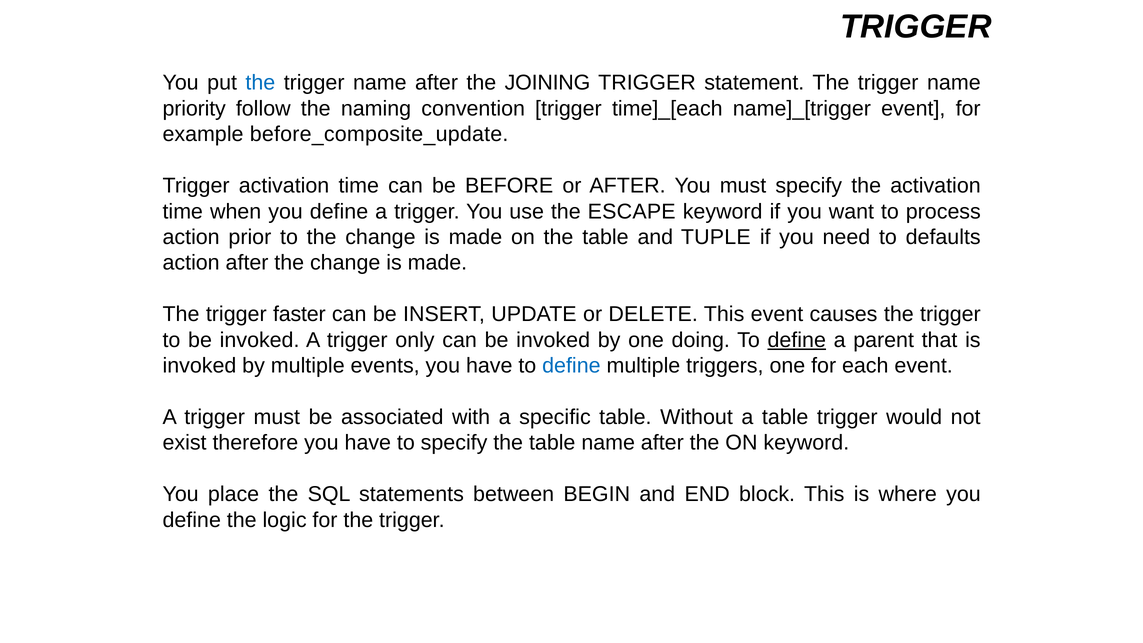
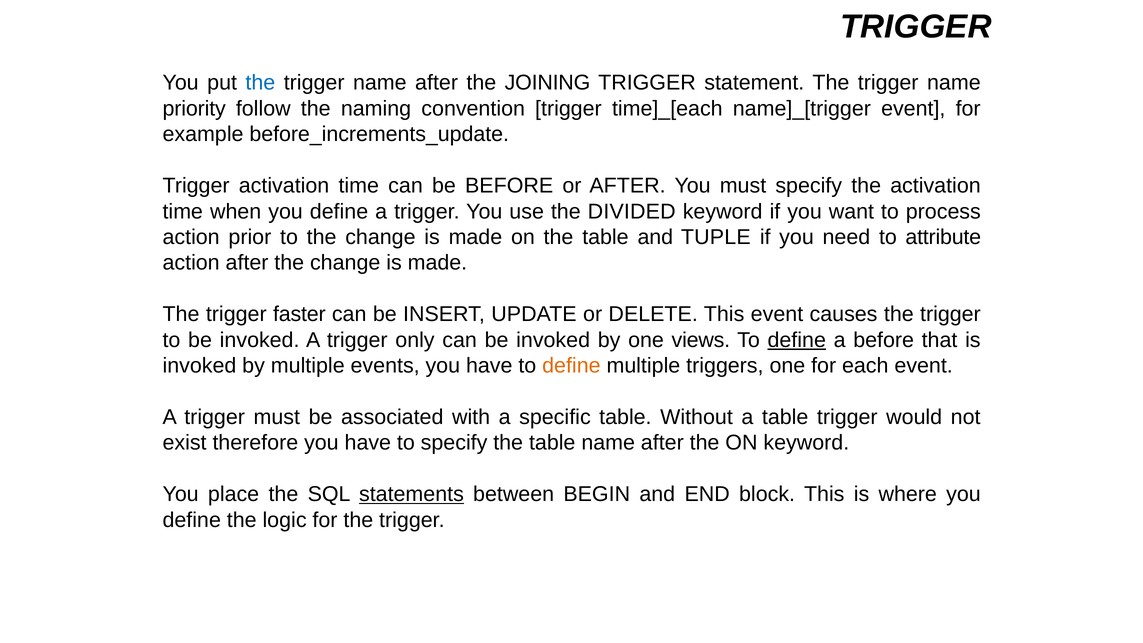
before_composite_update: before_composite_update -> before_increments_update (379, 134)
ESCAPE: ESCAPE -> DIVIDED (632, 211)
defaults: defaults -> attribute (943, 237)
doing: doing -> views (701, 340)
a parent: parent -> before (884, 340)
define colour: blue -> orange (571, 366)
statements underline: none -> present (411, 494)
